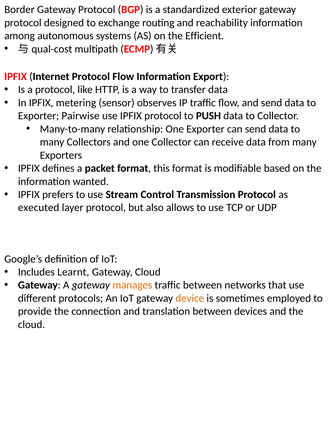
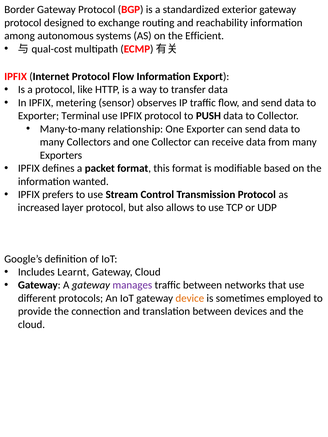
Pairwise: Pairwise -> Terminal (81, 116)
executed: executed -> increased (39, 208)
manages colour: orange -> purple (132, 285)
